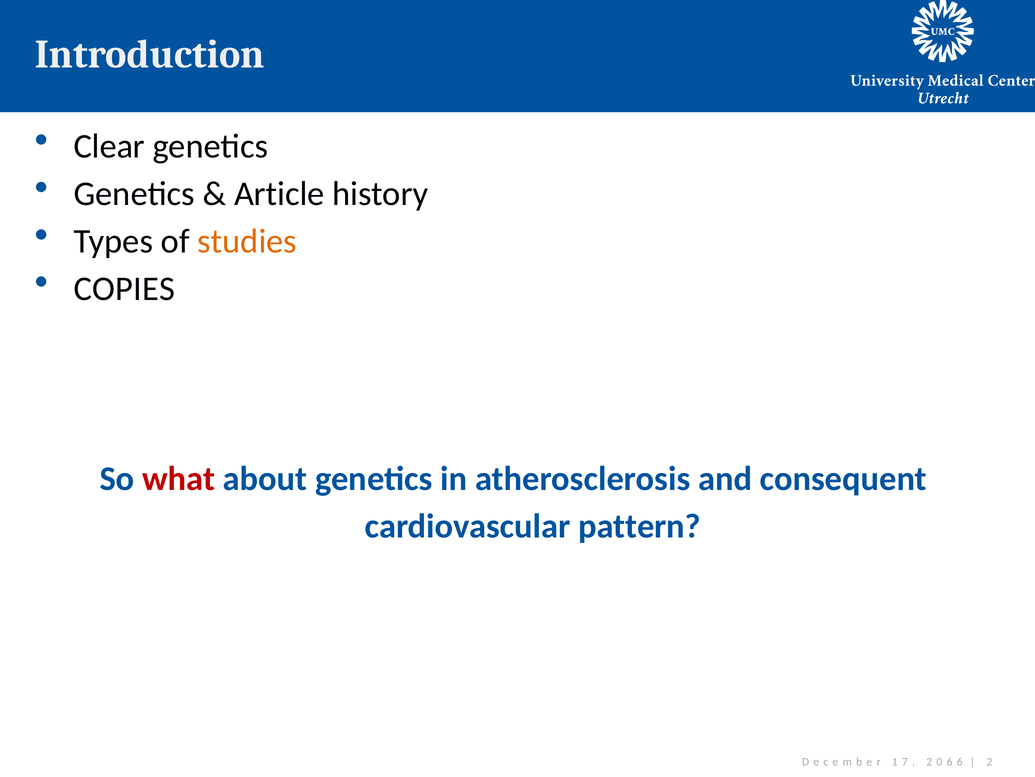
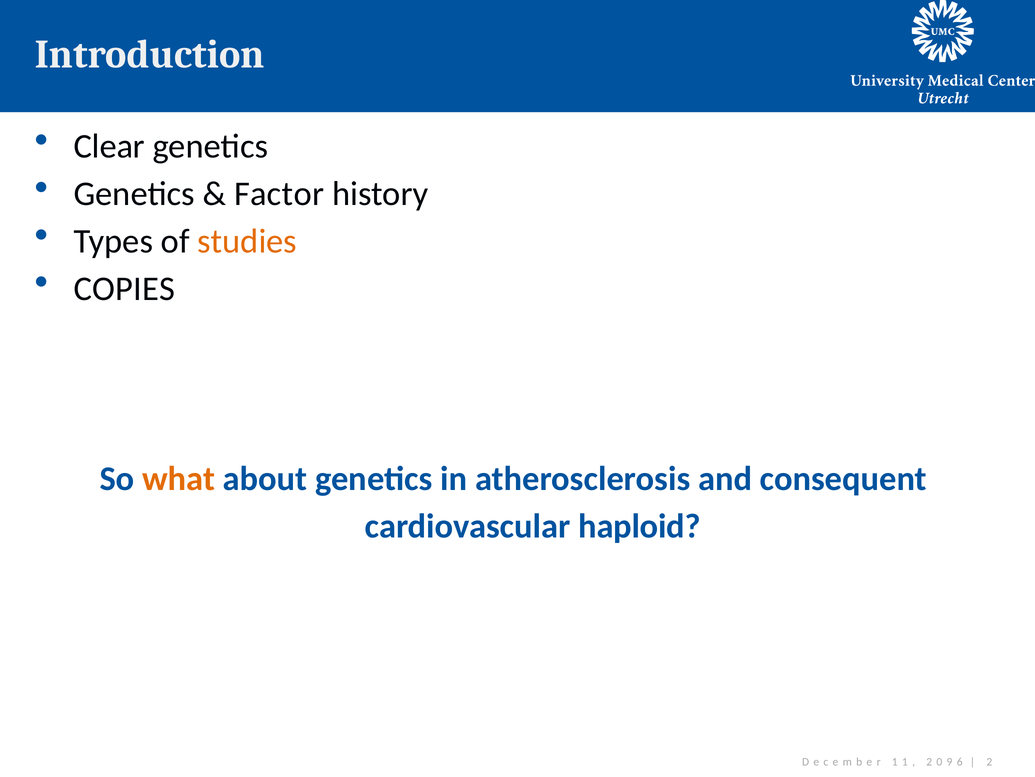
Article: Article -> Factor (279, 194)
what colour: red -> orange (179, 478)
pattern: pattern -> haploid (639, 526)
7: 7 -> 1 (905, 761)
6: 6 -> 9 (950, 761)
